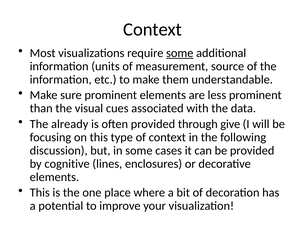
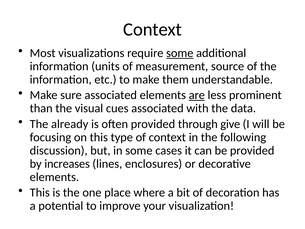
sure prominent: prominent -> associated (111, 95)
are underline: none -> present (197, 95)
cognitive: cognitive -> increases (67, 164)
